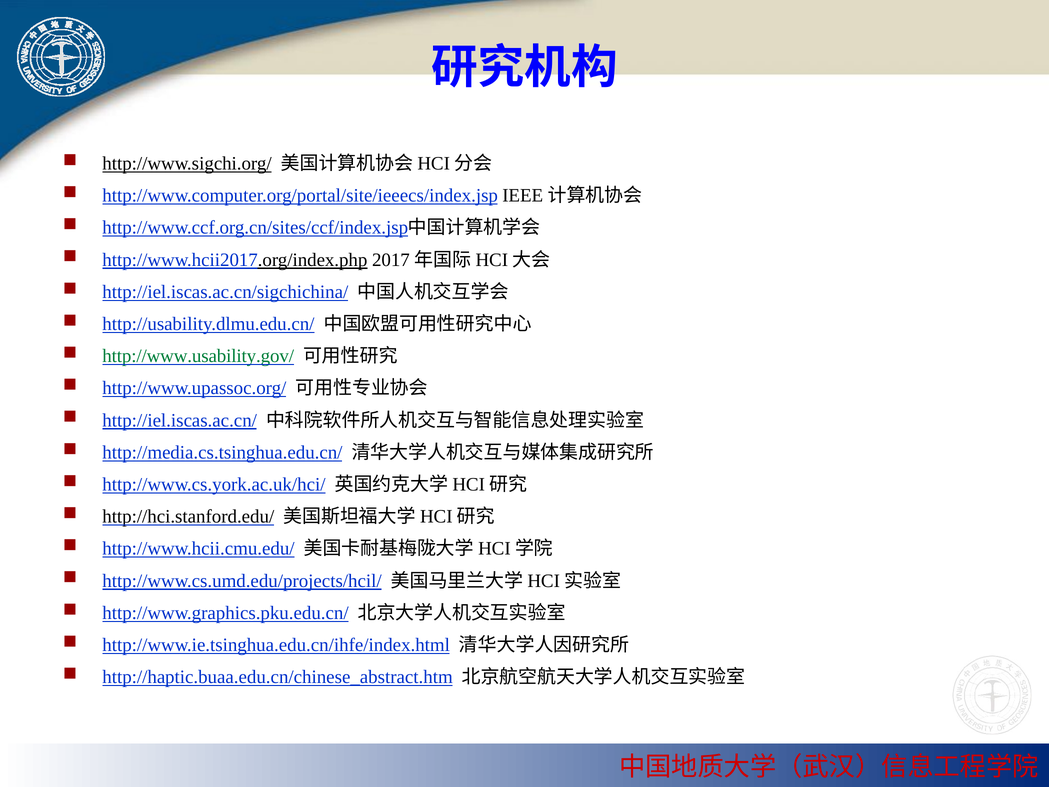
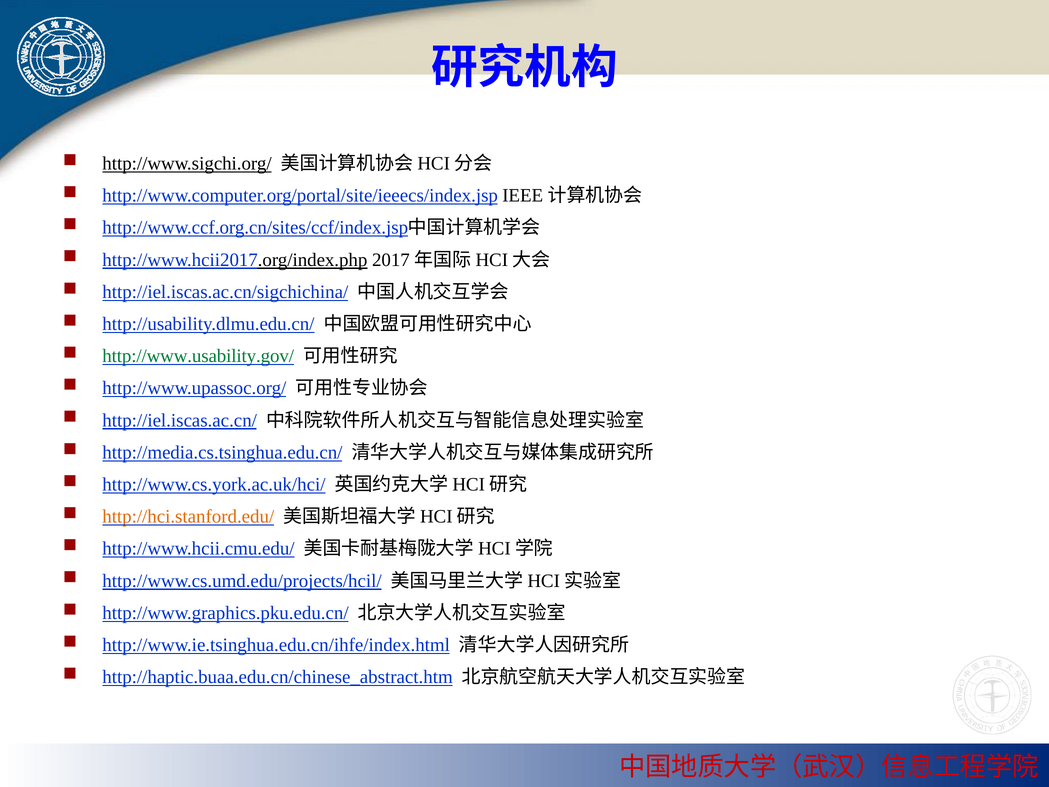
http://hci.stanford.edu/ colour: black -> orange (188, 516)
